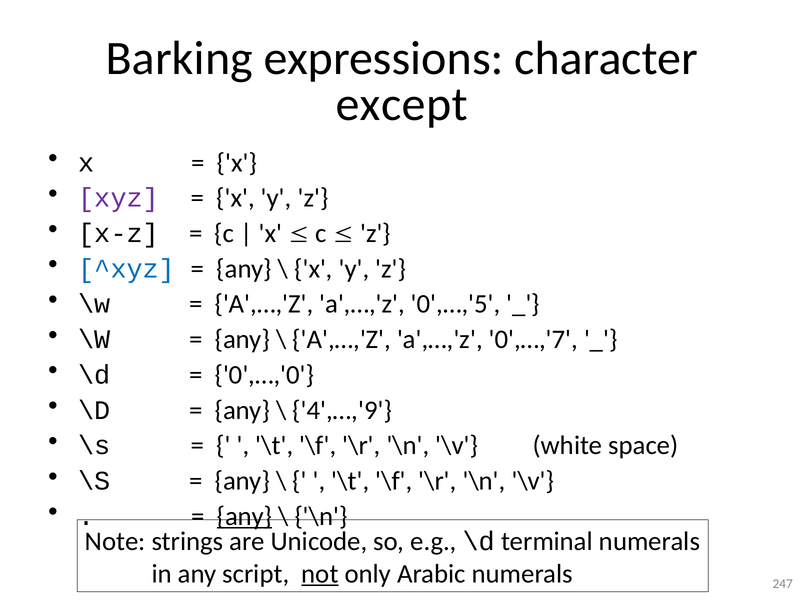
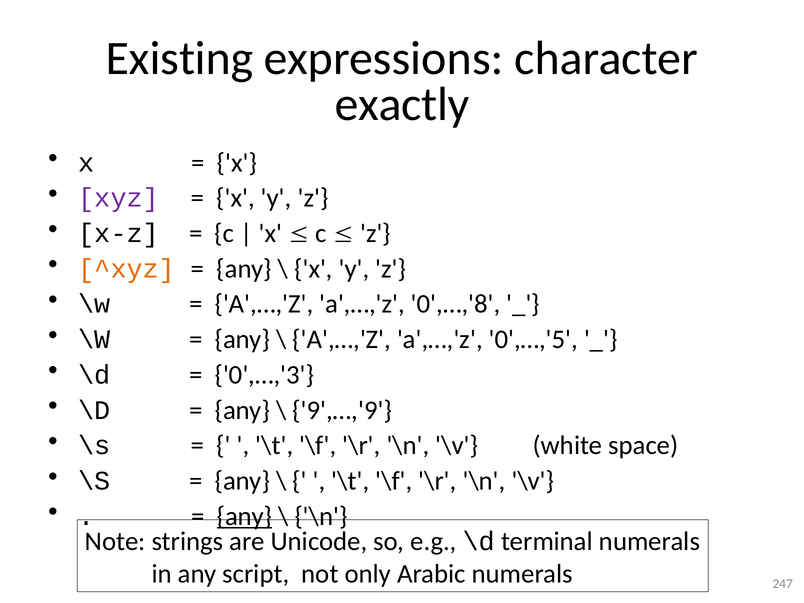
Barking: Barking -> Existing (180, 59)
except: except -> exactly (402, 105)
^xyz colour: blue -> orange (127, 269)
0',…,'5: 0',…,'5 -> 0',…,'8 (456, 304)
0',…,'7: 0',…,'7 -> 0',…,'5 (533, 339)
0',…,'0: 0',…,'0 -> 0',…,'3 (264, 375)
4',…,'9: 4',…,'9 -> 9',…,'9 (342, 410)
not underline: present -> none (320, 574)
